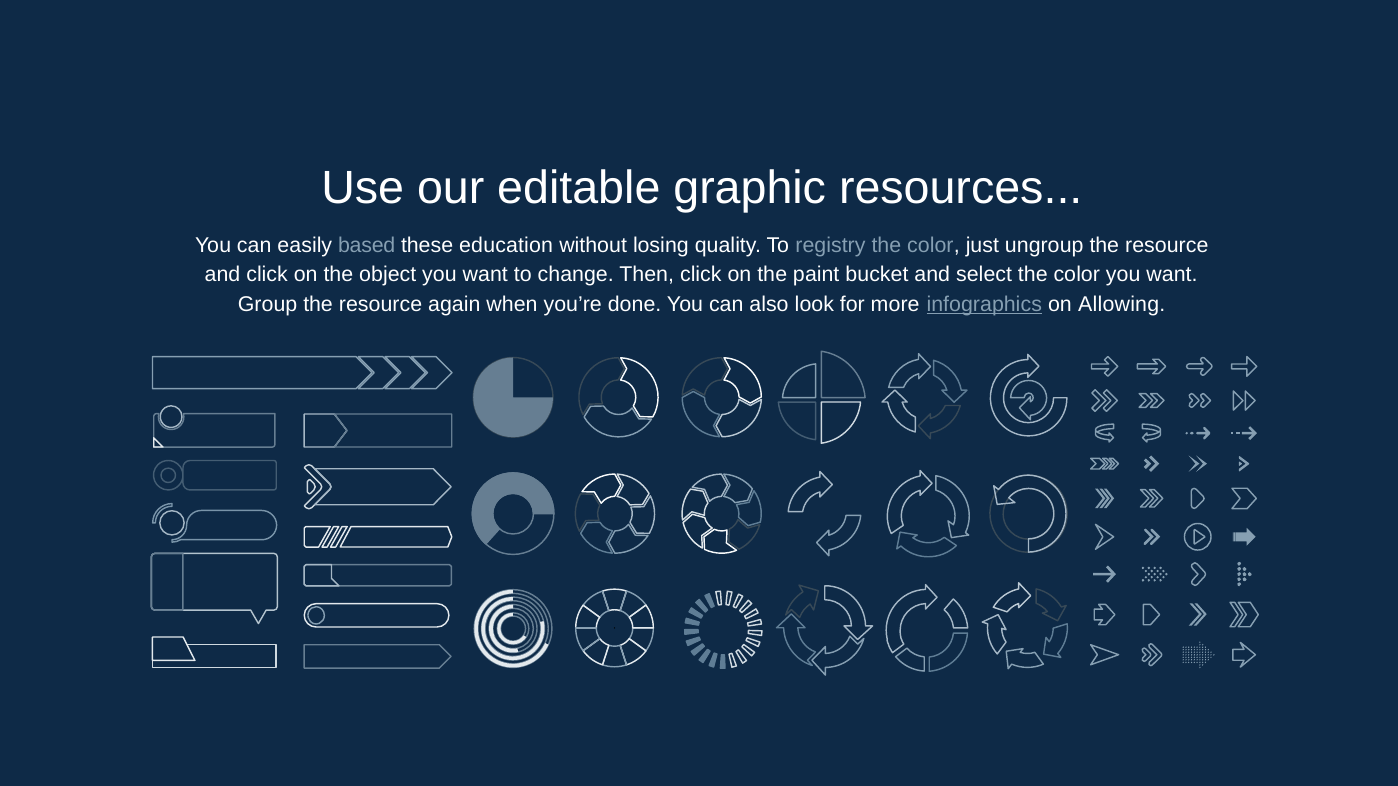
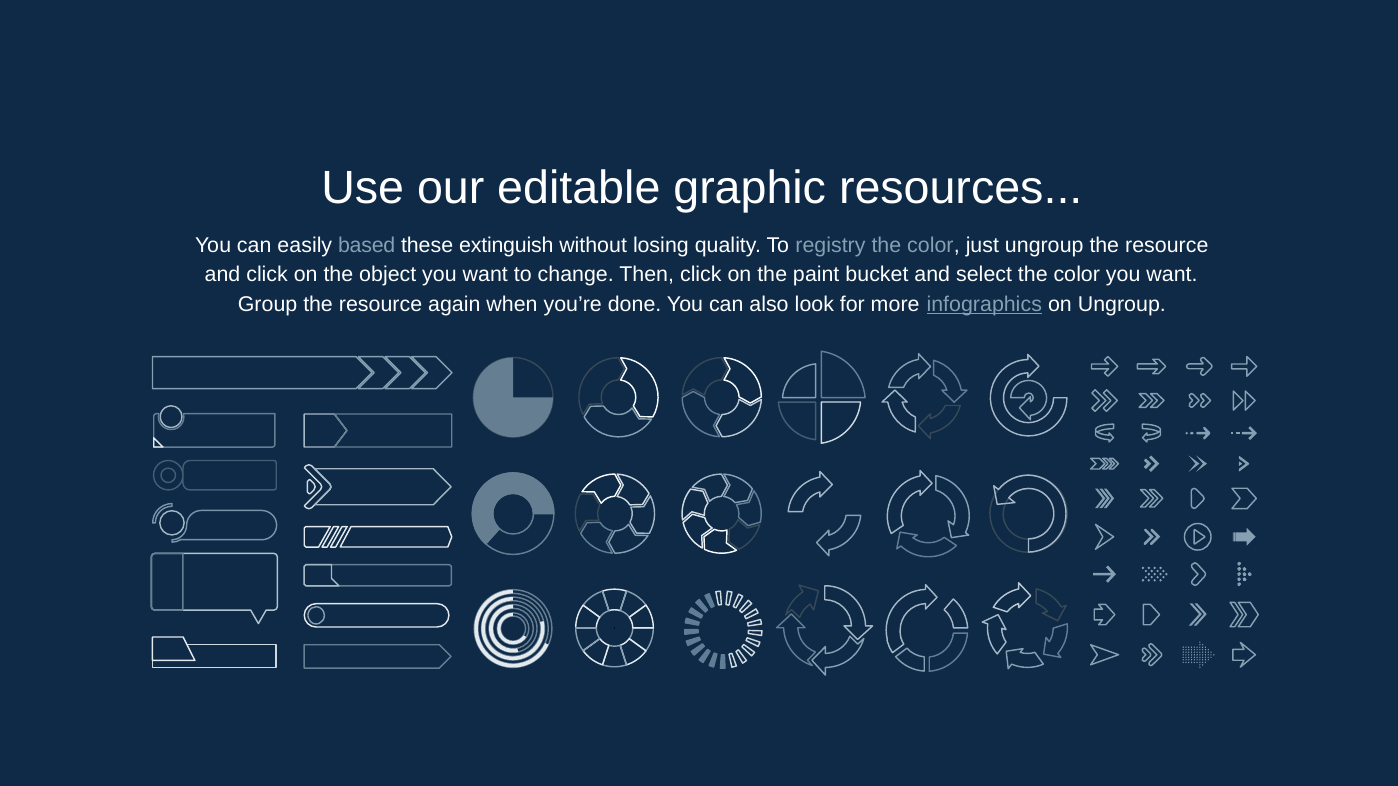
education: education -> extinguish (506, 245)
on Allowing: Allowing -> Ungroup (1122, 304)
